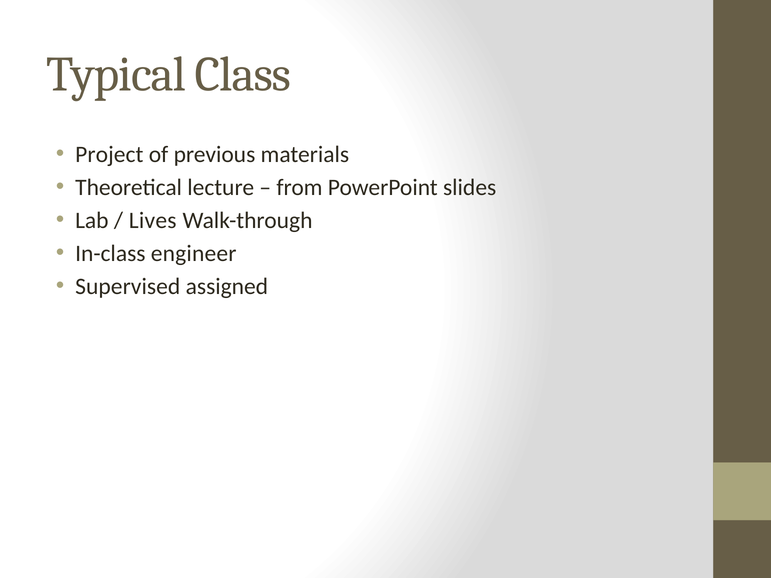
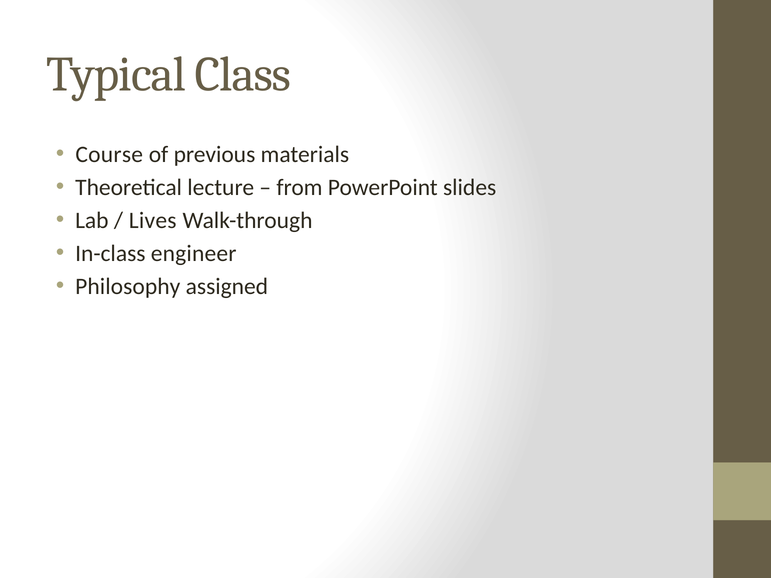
Project: Project -> Course (109, 155)
Supervised: Supervised -> Philosophy (128, 286)
